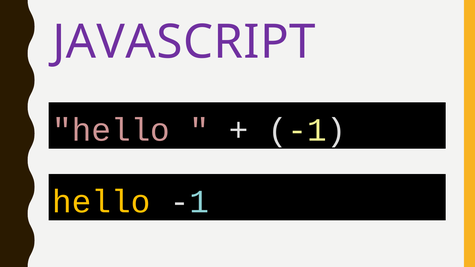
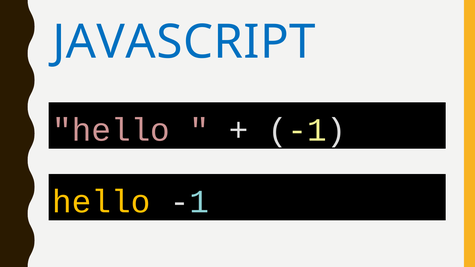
JAVASCRIPT colour: purple -> blue (184, 42)
